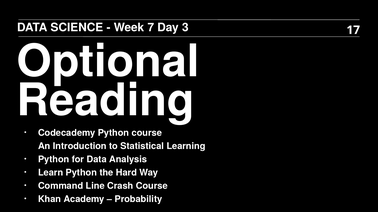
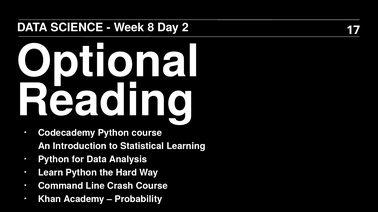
7: 7 -> 8 (151, 28)
3: 3 -> 2 (185, 28)
